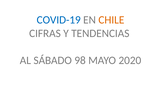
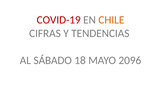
COVID-19 colour: blue -> red (59, 20)
98: 98 -> 18 (80, 60)
2020: 2020 -> 2096 (130, 60)
